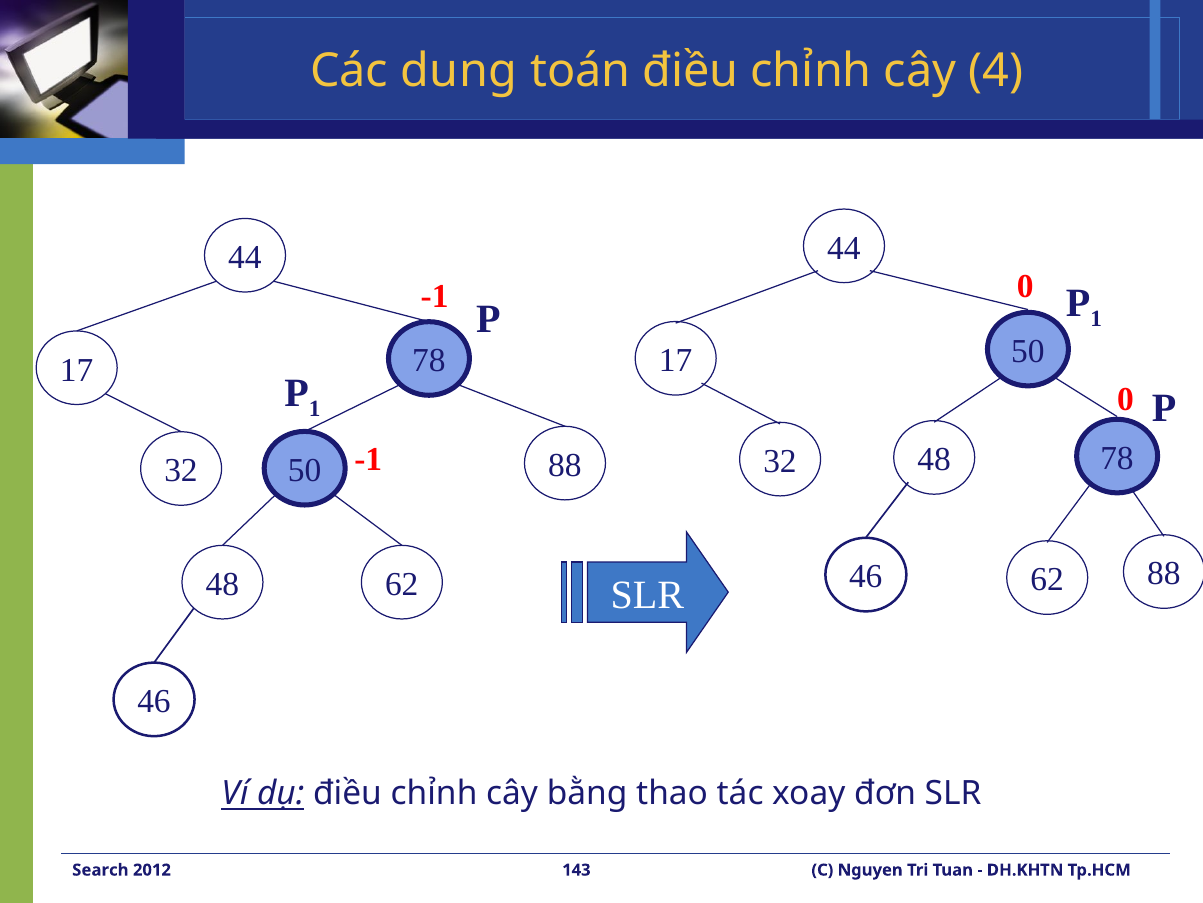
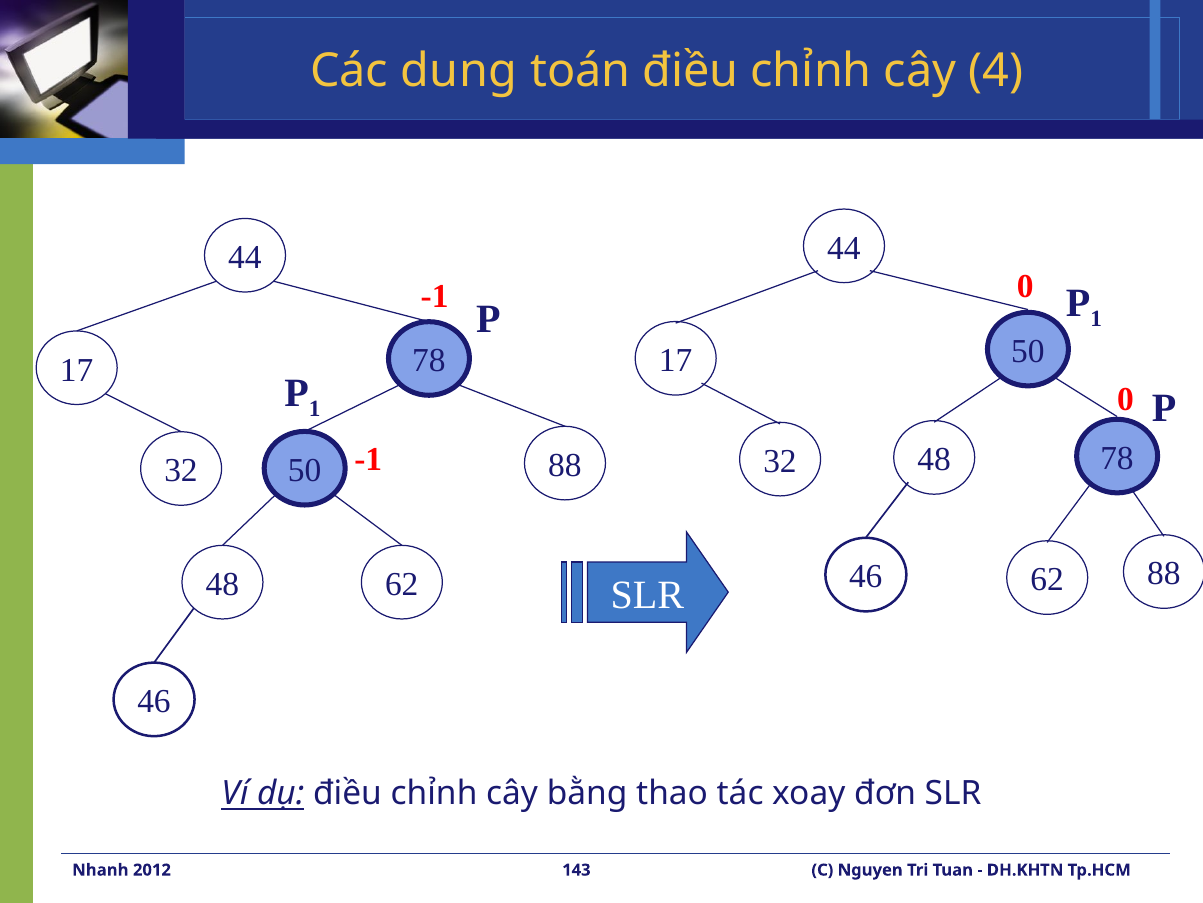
Search: Search -> Nhanh (100, 869)
